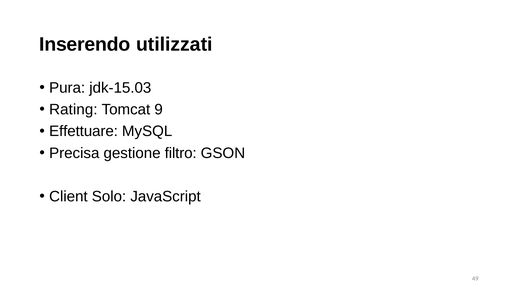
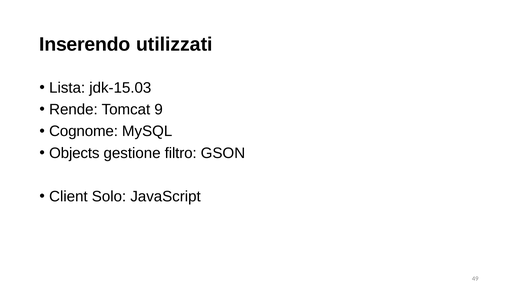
Pura: Pura -> Lista (67, 88)
Rating: Rating -> Rende (73, 109)
Effettuare: Effettuare -> Cognome (84, 131)
Precisa: Precisa -> Objects (74, 153)
